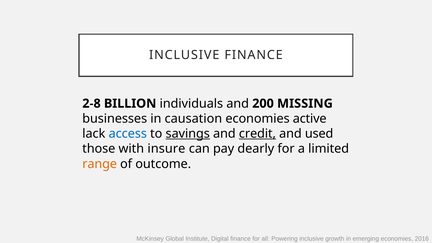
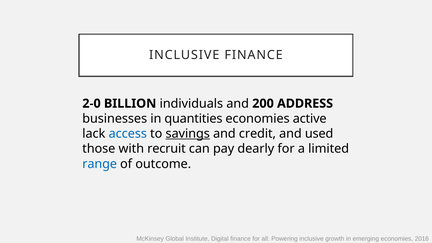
2-8: 2-8 -> 2-0 (92, 104)
MISSING: MISSING -> ADDRESS (305, 104)
causation: causation -> quantities (193, 119)
credit underline: present -> none (257, 134)
insure: insure -> recruit (167, 149)
range colour: orange -> blue (100, 164)
